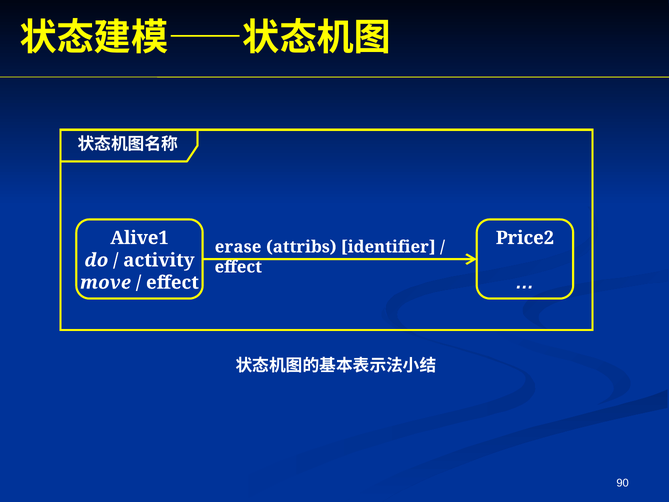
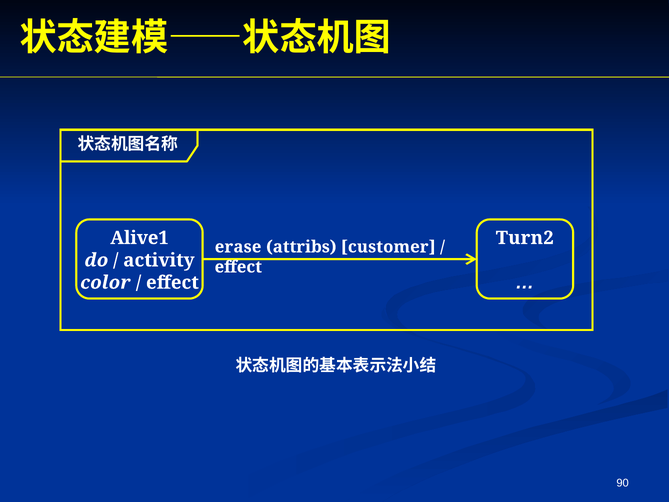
Price2: Price2 -> Turn2 (525, 238)
identifier: identifier -> customer (388, 247)
move: move -> color (105, 282)
